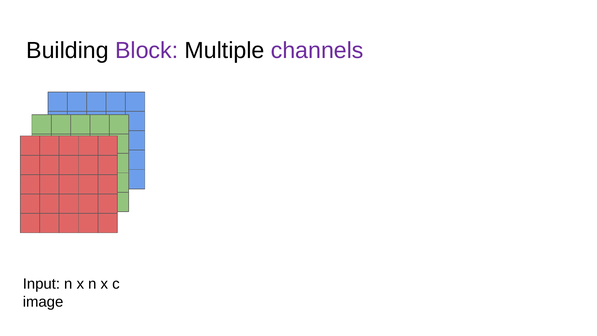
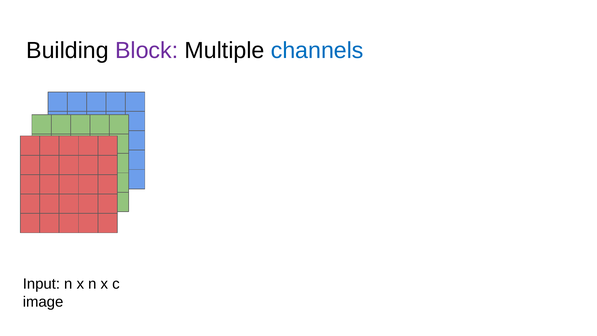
channels colour: purple -> blue (317, 51)
